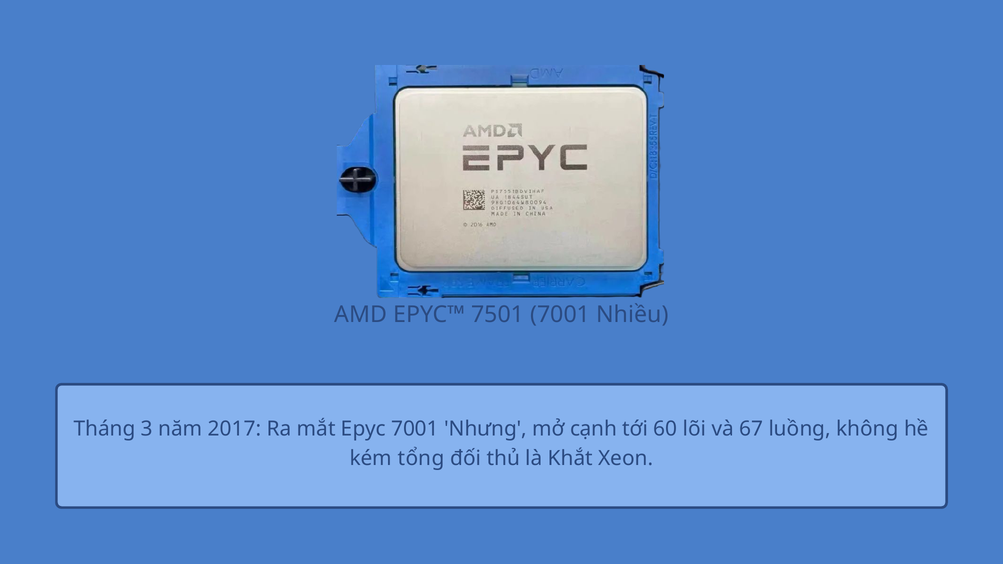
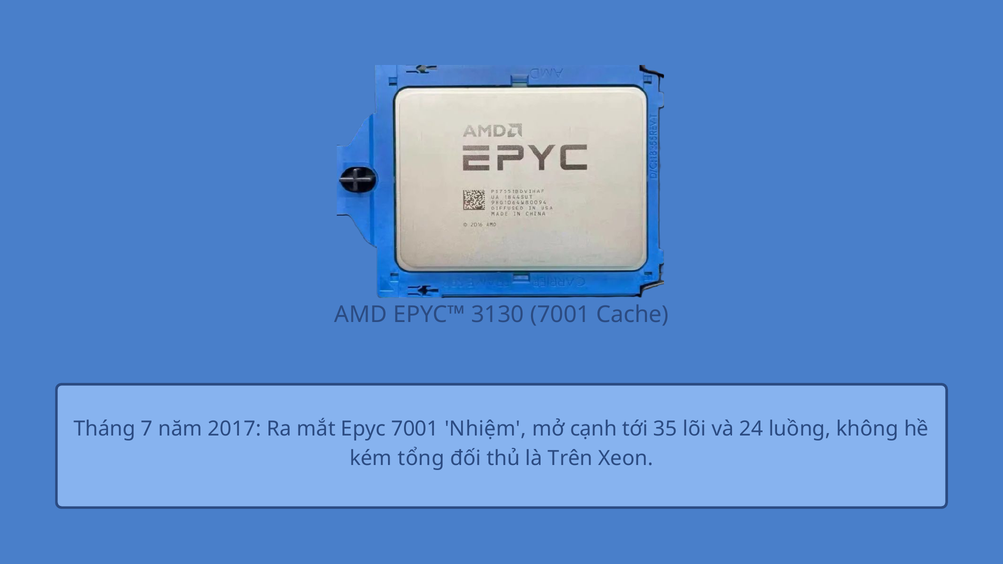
7501: 7501 -> 3130 (498, 315)
Nhiều: Nhiều -> Cache (632, 315)
3: 3 -> 7 (147, 429)
Nhưng: Nhưng -> Nhiệm (485, 429)
60: 60 -> 35 (665, 429)
67: 67 -> 24 (751, 429)
Khắt: Khắt -> Trên (570, 458)
